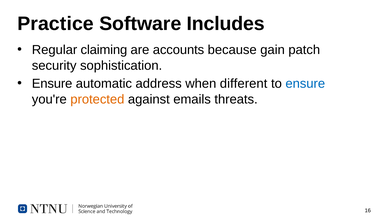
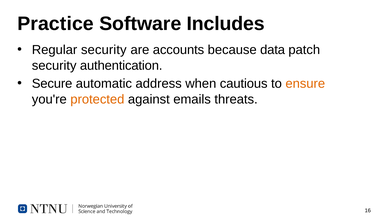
Regular claiming: claiming -> security (104, 50)
gain: gain -> data (273, 50)
sophistication: sophistication -> authentication (121, 65)
Ensure: Ensure -> Secure (52, 84)
different: different -> cautious (244, 84)
ensure colour: blue -> orange (305, 84)
